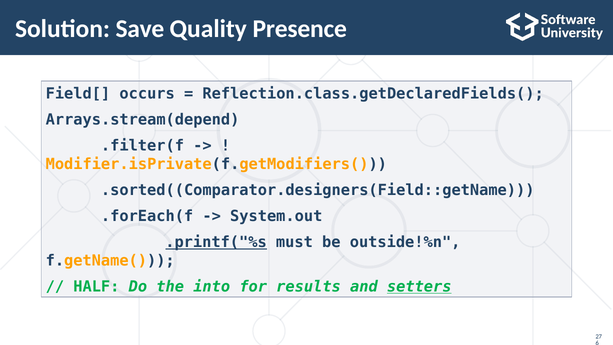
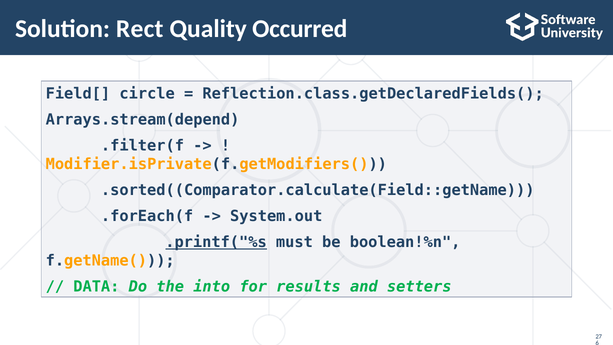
Save: Save -> Rect (140, 29)
Presence: Presence -> Occurred (300, 29)
occurs: occurs -> circle (147, 93)
.sorted((Comparator.designers(Field::getName: .sorted((Comparator.designers(Field::getName -> .sorted((Comparator.calculate(Field::getName (318, 190)
outside!%n: outside!%n -> boolean!%n (405, 242)
HALF: HALF -> DATA (96, 287)
setters underline: present -> none (419, 287)
